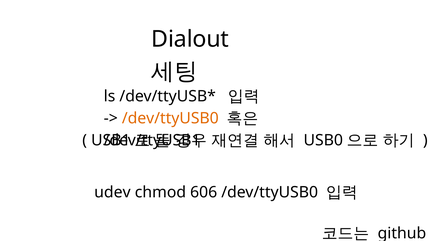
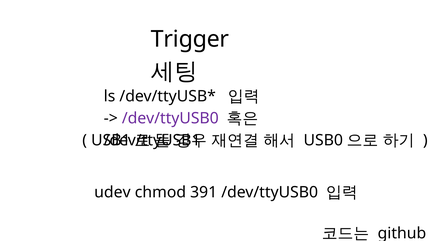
Dialout: Dialout -> Trigger (190, 39)
/dev/ttyUSB0 colour: orange -> purple (170, 118)
606: 606 -> 391 (204, 192)
